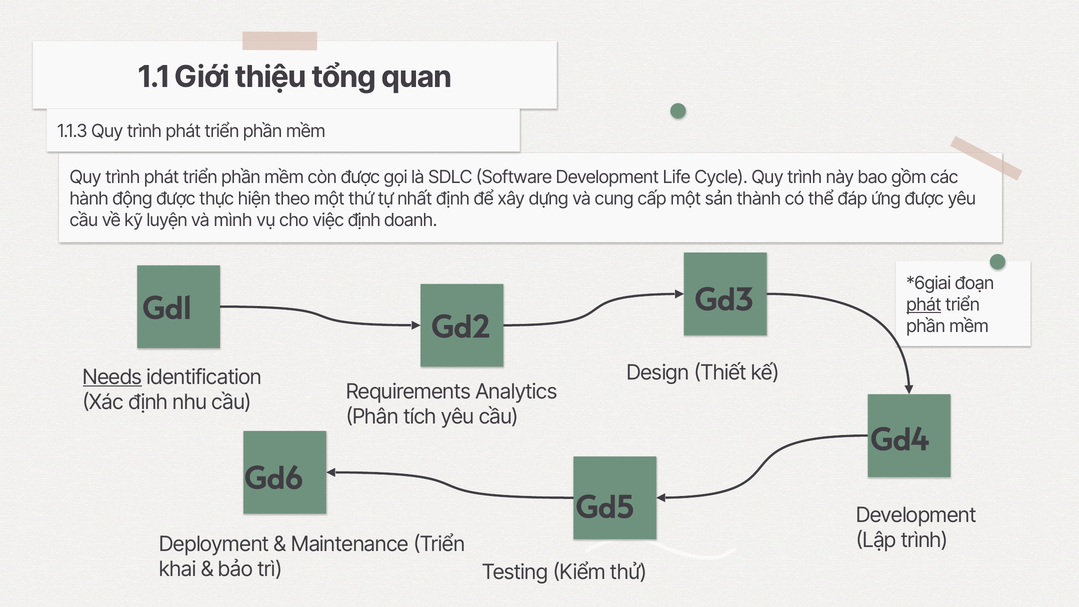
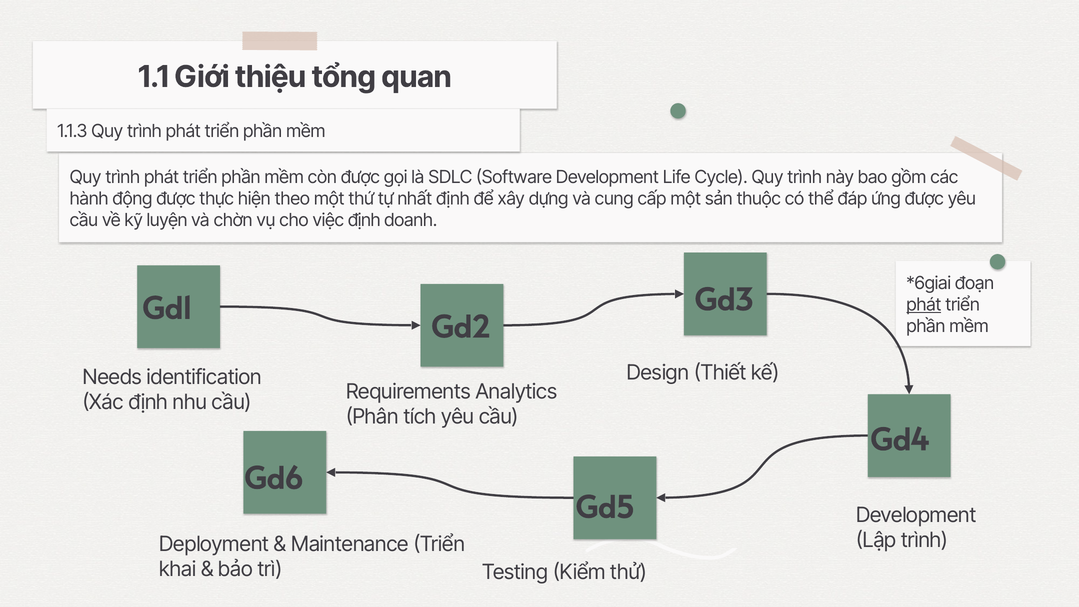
thành: thành -> thuộc (759, 199)
mình: mình -> chờn (233, 220)
Needs underline: present -> none (112, 377)
